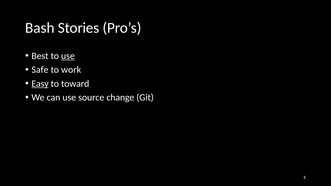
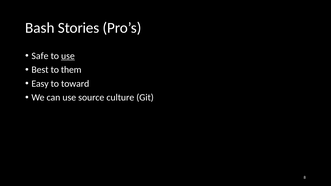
Best: Best -> Safe (40, 56)
Safe: Safe -> Best (40, 70)
work: work -> them (71, 70)
Easy underline: present -> none (40, 84)
change: change -> culture (120, 98)
